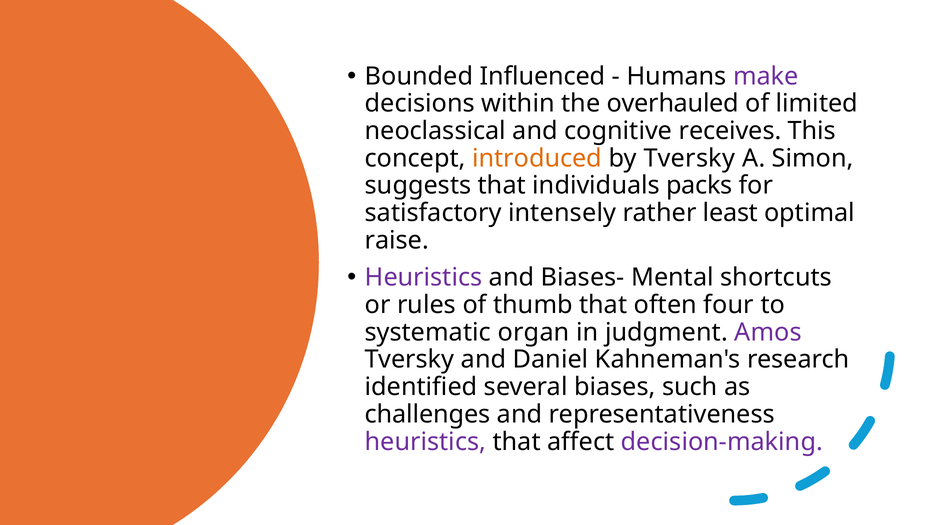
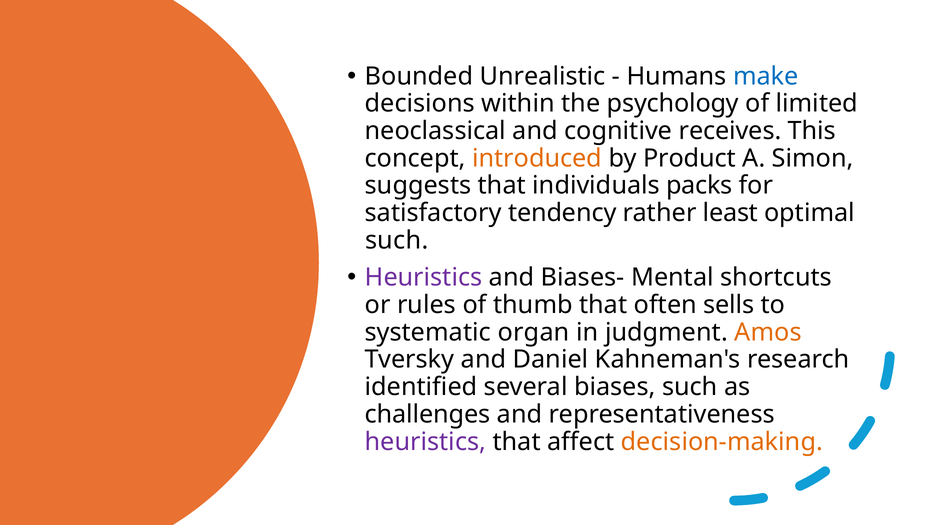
Influenced: Influenced -> Unrealistic (543, 76)
make colour: purple -> blue (766, 76)
overhauled: overhauled -> psychology (673, 104)
by Tversky: Tversky -> Product (689, 158)
intensely: intensely -> tendency (562, 213)
raise: raise -> such (397, 240)
four: four -> sells (729, 305)
Amos colour: purple -> orange (768, 332)
decision-making colour: purple -> orange (722, 442)
